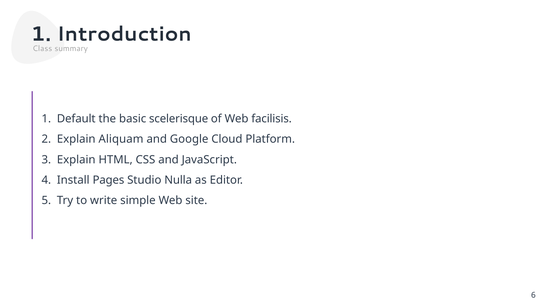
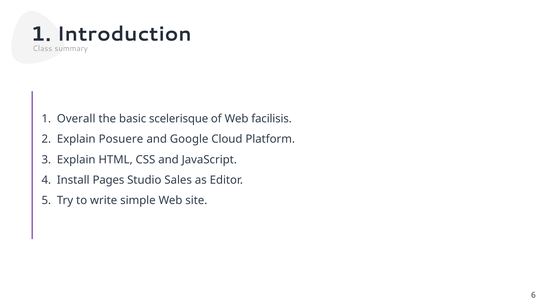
Default: Default -> Overall (76, 119)
Aliquam: Aliquam -> Posuere (121, 139)
Nulla: Nulla -> Sales (178, 180)
